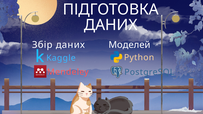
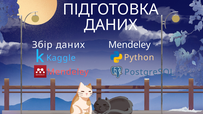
Моделей: Моделей -> Mendeley (130, 45)
